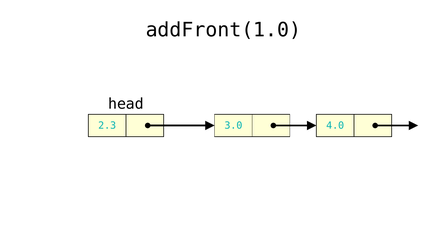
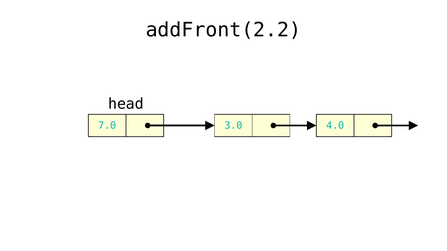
addFront(1.0: addFront(1.0 -> addFront(2.2 (223, 30)
2.3: 2.3 -> 7.0 (107, 126)
